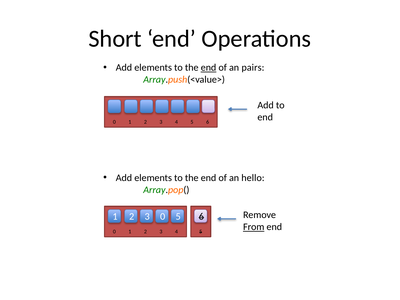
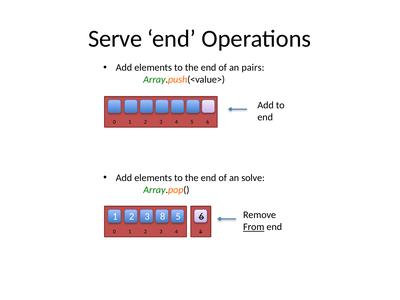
Short: Short -> Serve (115, 39)
end underline: present -> none (209, 68)
hello: hello -> solve (253, 178)
3 0: 0 -> 8 (163, 217)
